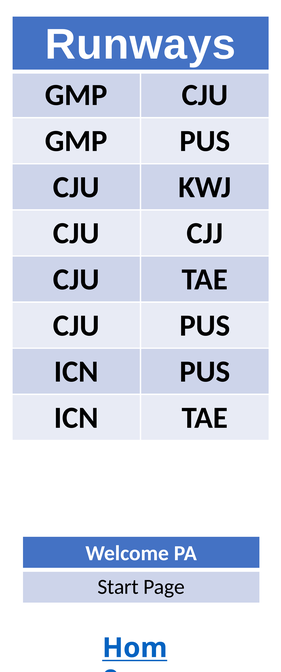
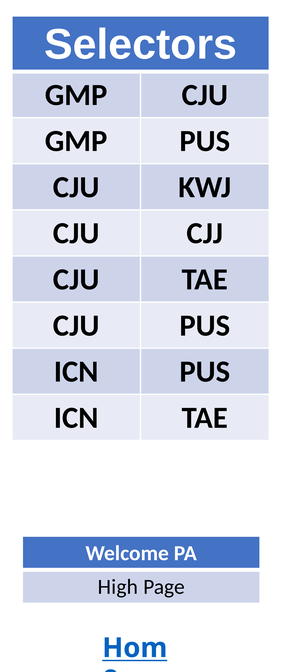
Runways: Runways -> Selectors (141, 45)
Start: Start -> High (118, 587)
